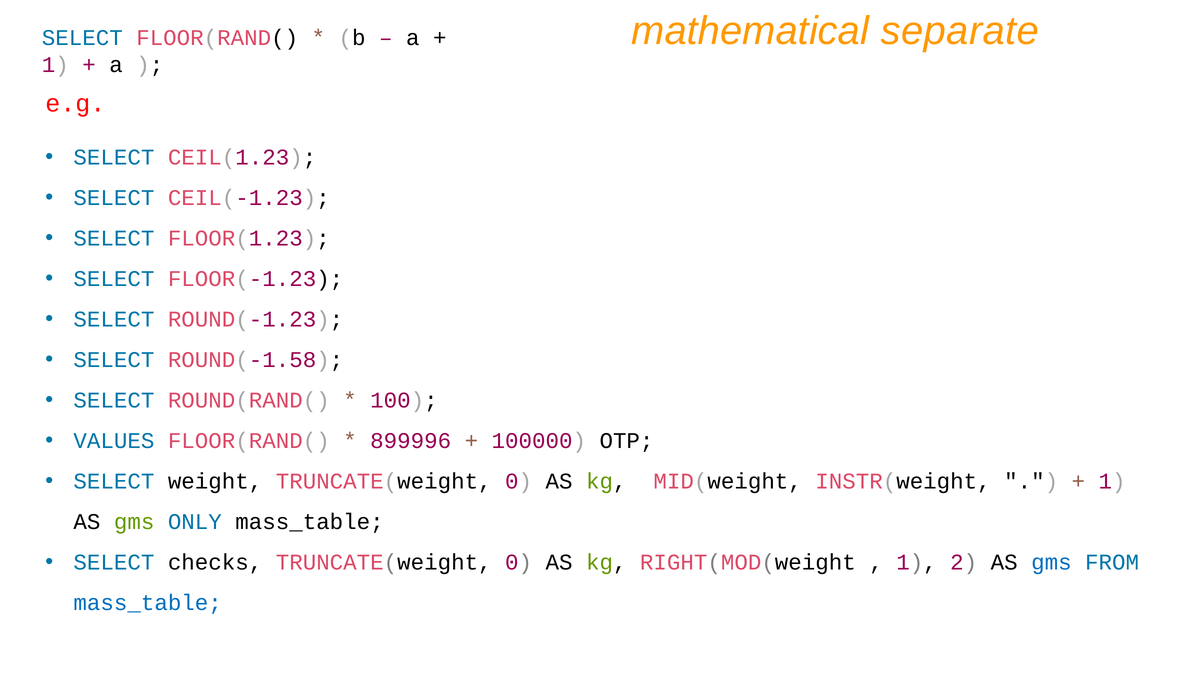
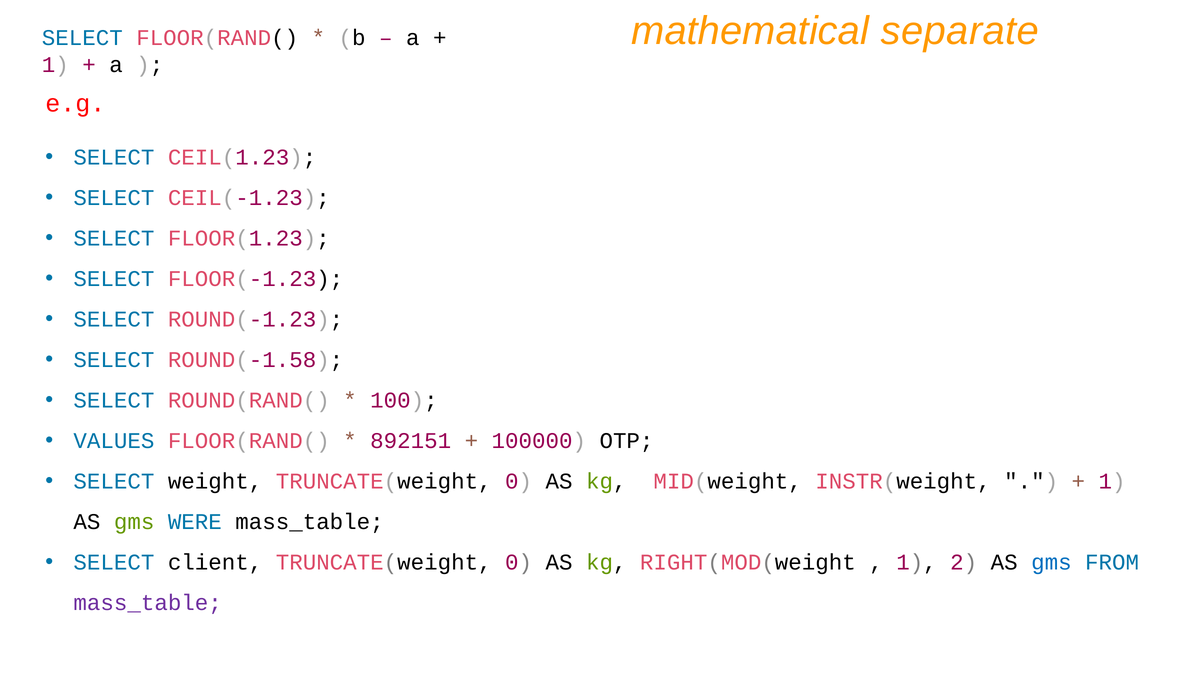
899996: 899996 -> 892151 (411, 440)
ONLY: ONLY -> WERE (195, 521)
checks: checks -> client (215, 562)
mass_table colour: blue -> purple (148, 602)
